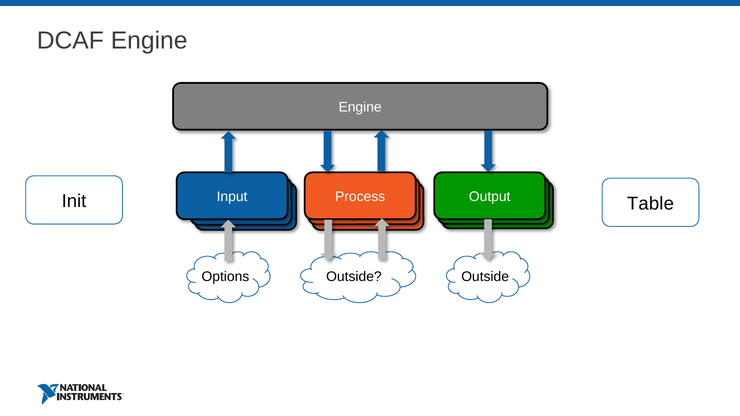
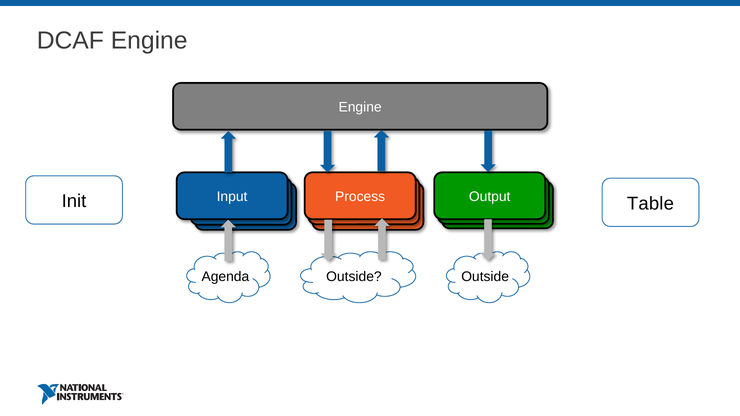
Options: Options -> Agenda (225, 277)
